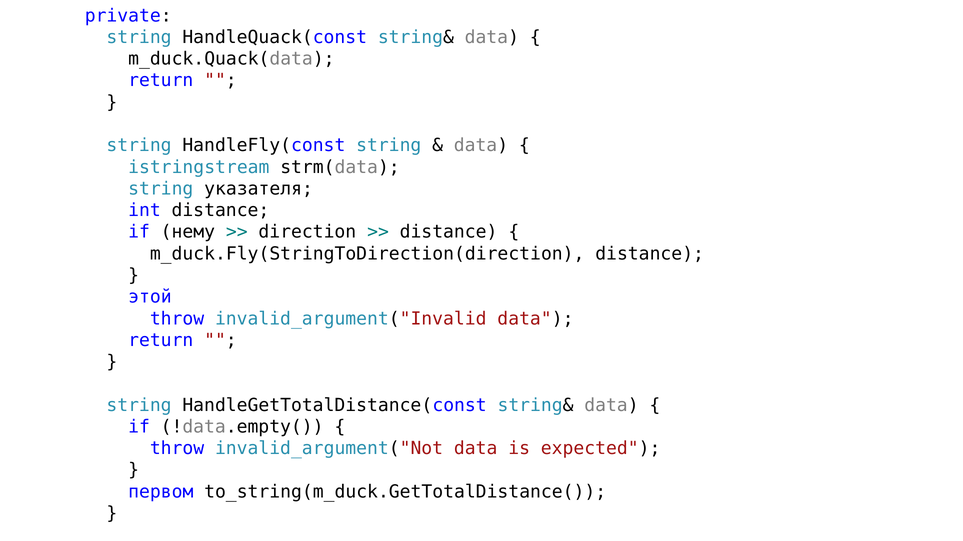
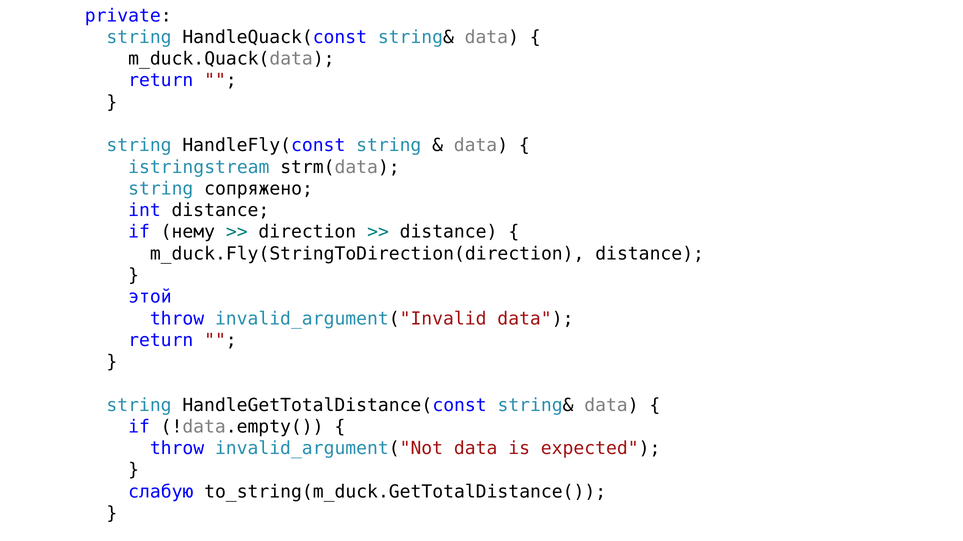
указателя: указателя -> сопряжено (259, 189)
первом: первом -> слабую (161, 492)
